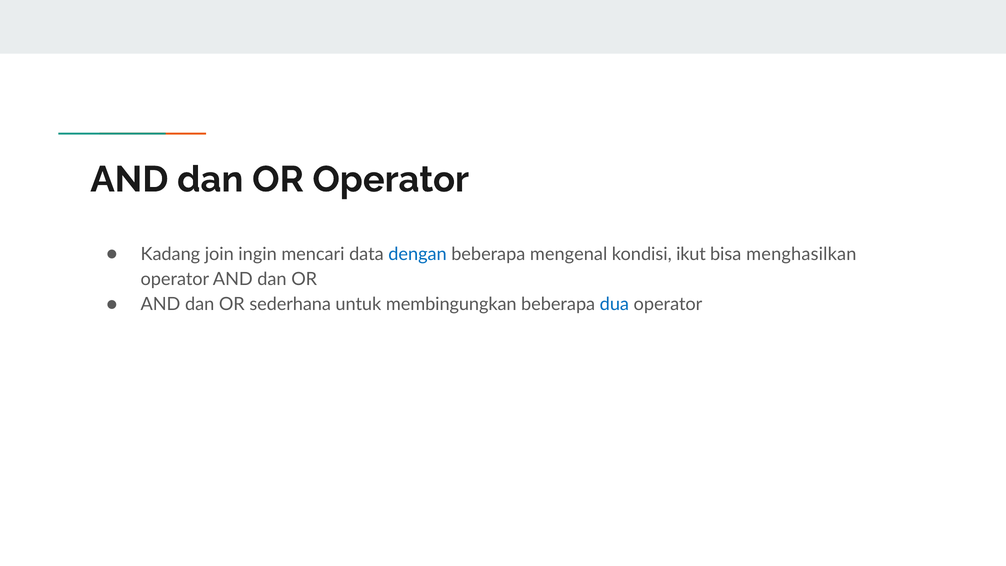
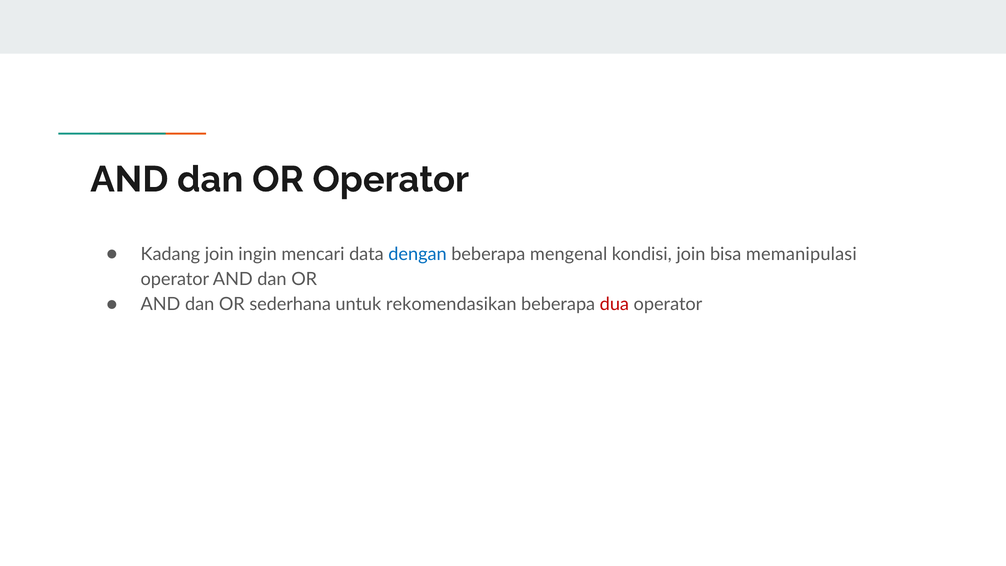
kondisi ikut: ikut -> join (691, 254)
menghasilkan: menghasilkan -> memanipulasi (801, 254)
membingungkan: membingungkan -> rekomendasikan (451, 304)
dua colour: blue -> red (614, 304)
